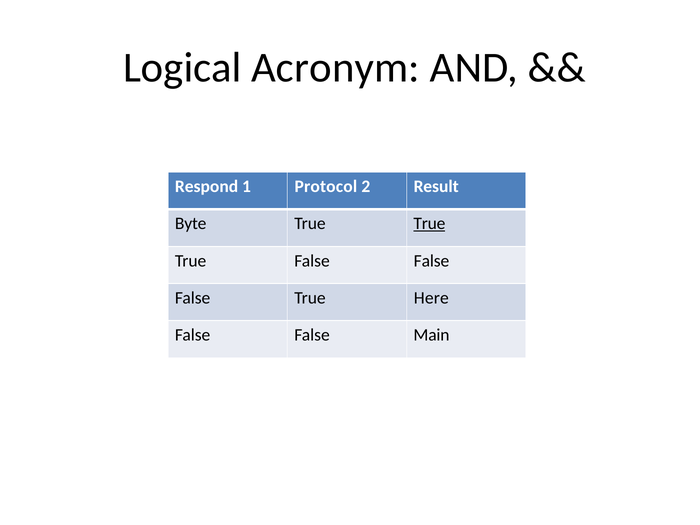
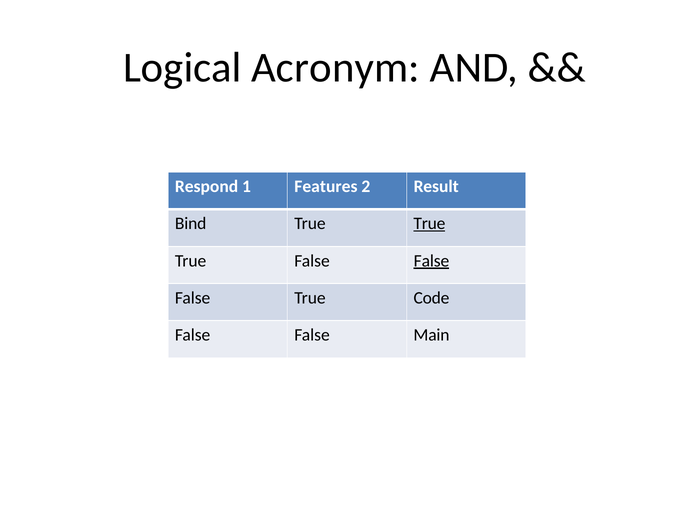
Protocol: Protocol -> Features (326, 187)
Byte: Byte -> Bind (191, 224)
False underline: none -> present (431, 261)
Here: Here -> Code (431, 298)
